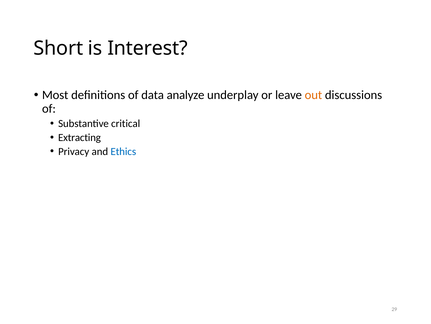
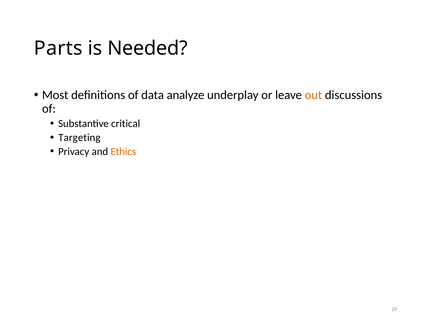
Short: Short -> Parts (58, 48)
Interest: Interest -> Needed (148, 48)
Extracting: Extracting -> Targeting (79, 137)
Ethics colour: blue -> orange (123, 151)
